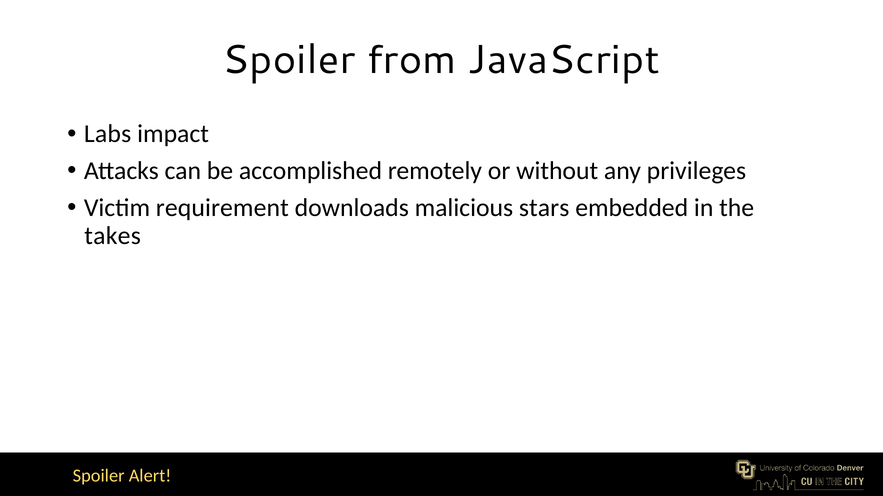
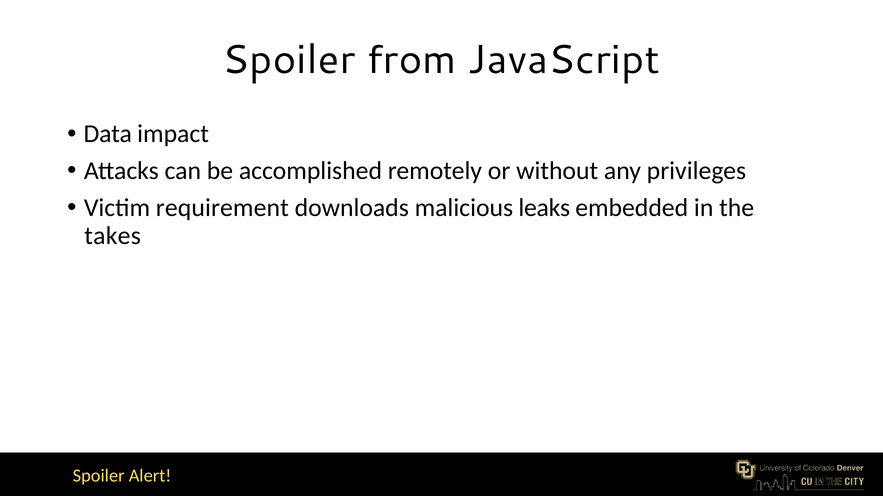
Labs: Labs -> Data (108, 134)
stars: stars -> leaks (544, 208)
